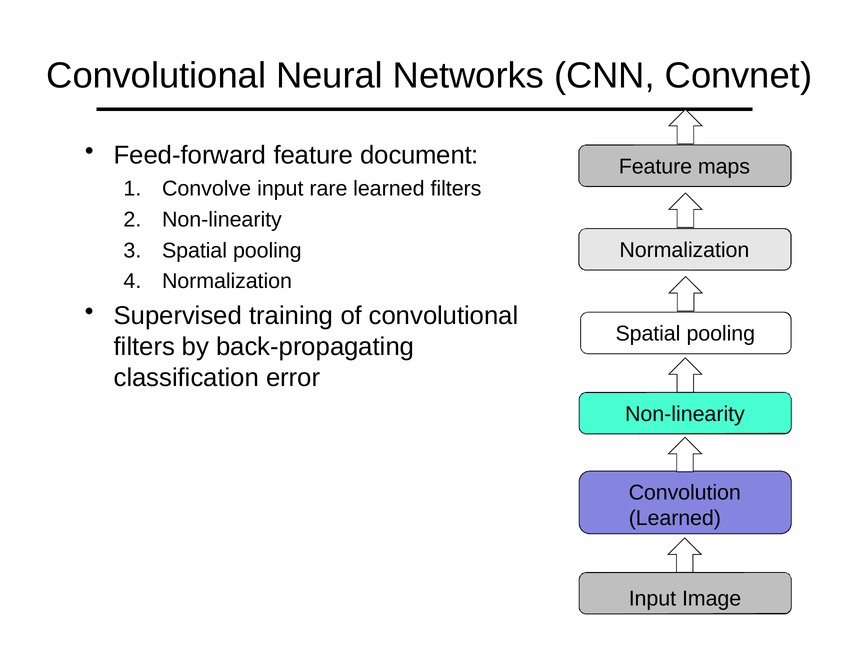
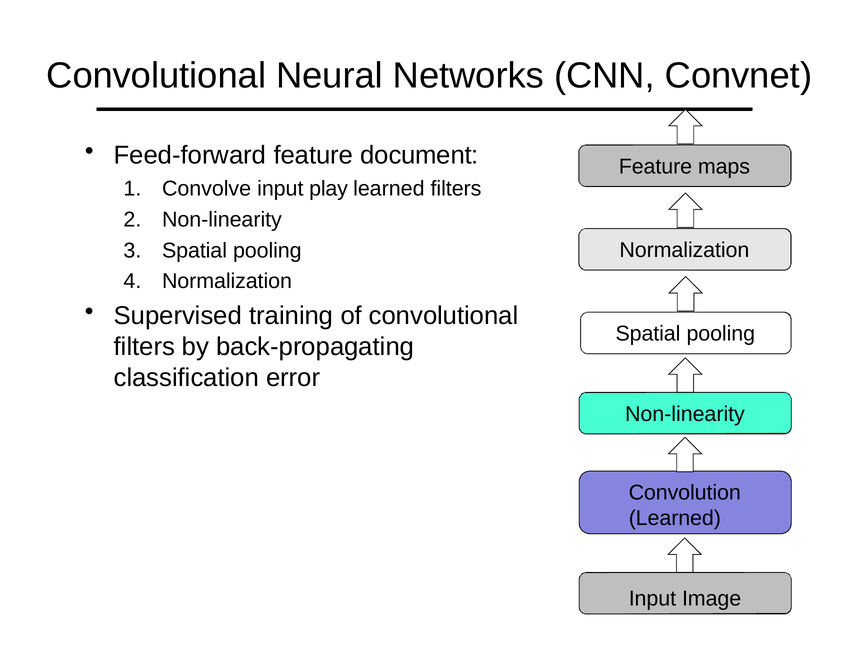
rare: rare -> play (329, 189)
